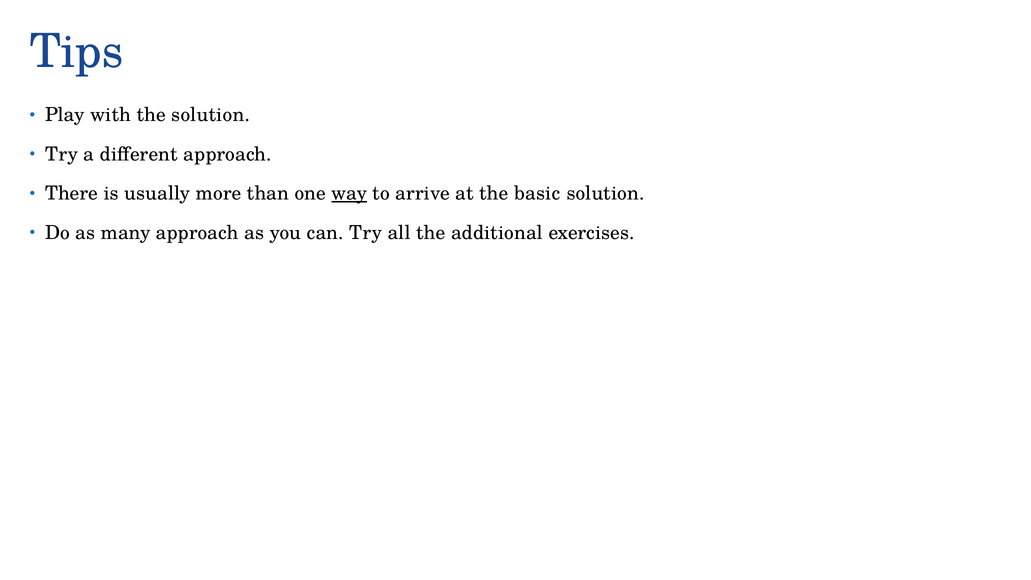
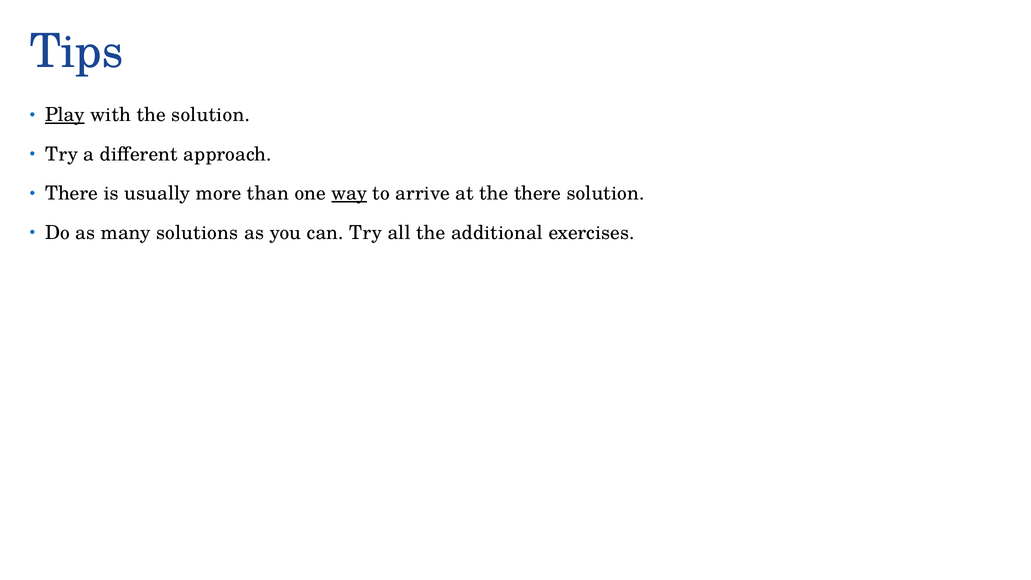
Play underline: none -> present (65, 115)
the basic: basic -> there (538, 193)
many approach: approach -> solutions (197, 233)
